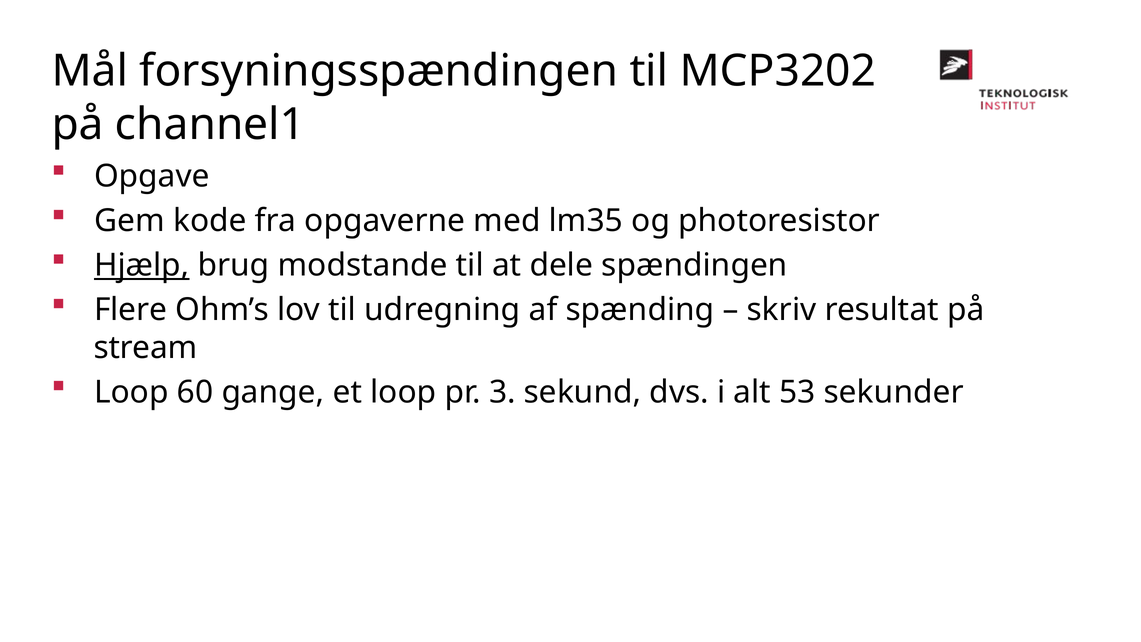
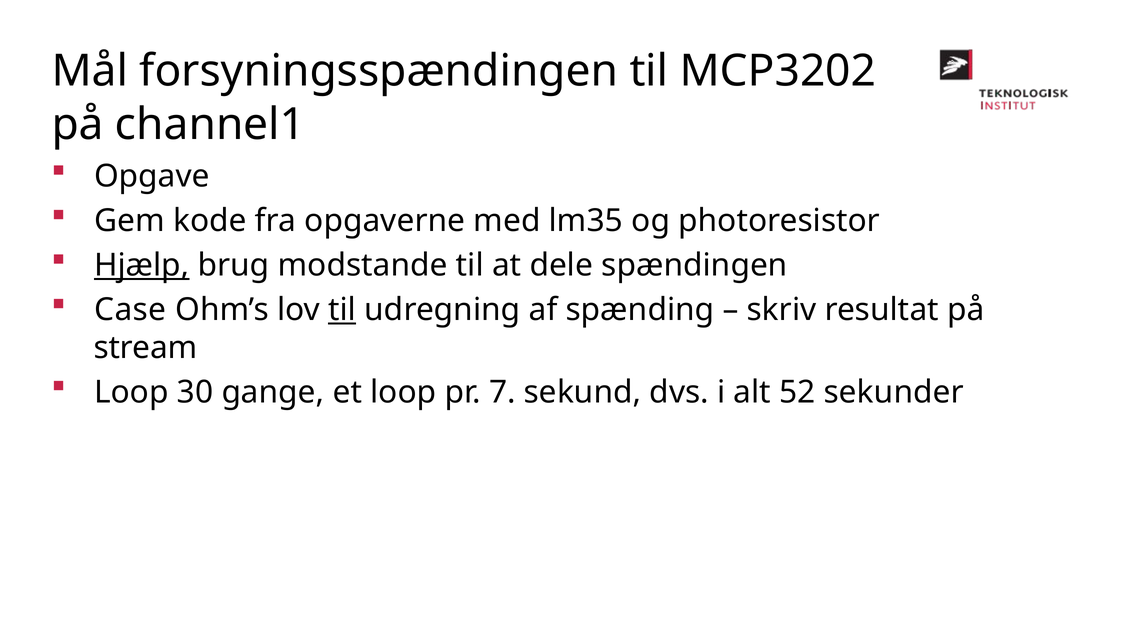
Flere: Flere -> Case (130, 310)
til underline: none -> present (342, 310)
60: 60 -> 30 (195, 392)
3: 3 -> 7 (502, 392)
53: 53 -> 52 (797, 392)
